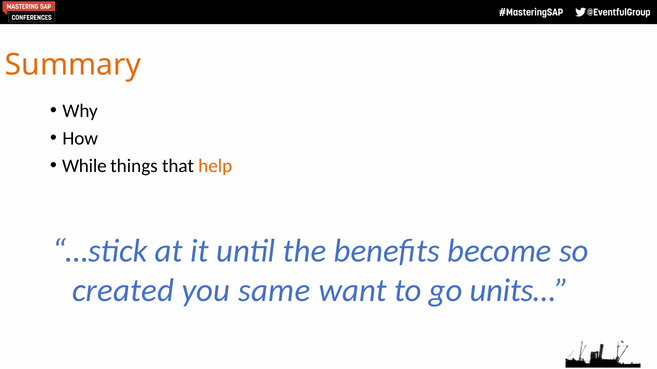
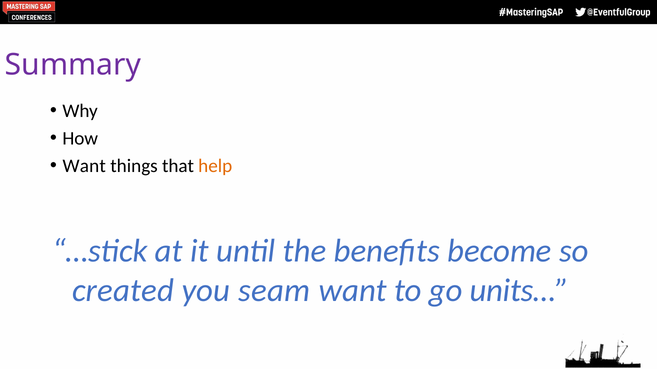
Summary colour: orange -> purple (73, 65)
While: While -> Want (84, 166)
same: same -> seam (274, 291)
